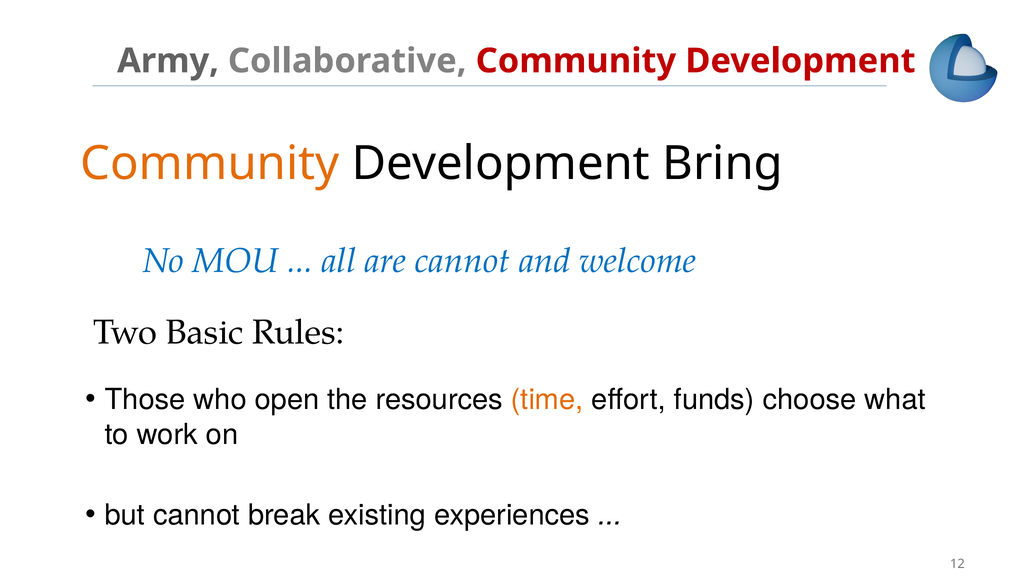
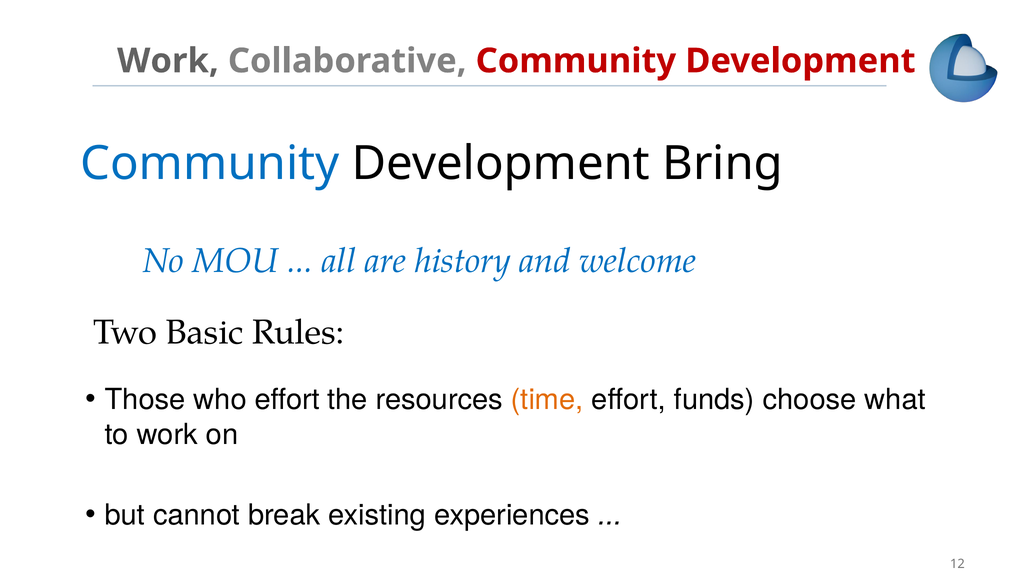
Army: Army -> Work (168, 61)
Community colour: orange -> blue (210, 164)
are cannot: cannot -> history (463, 261)
who open: open -> effort (287, 400)
